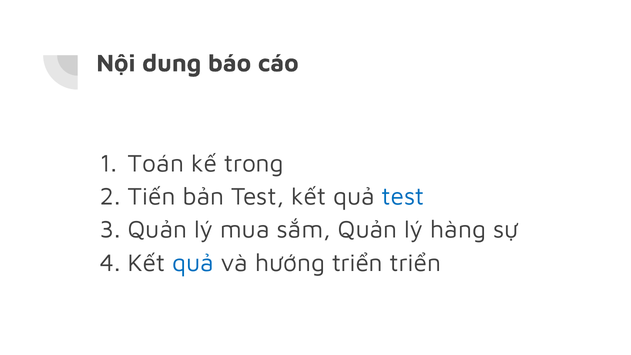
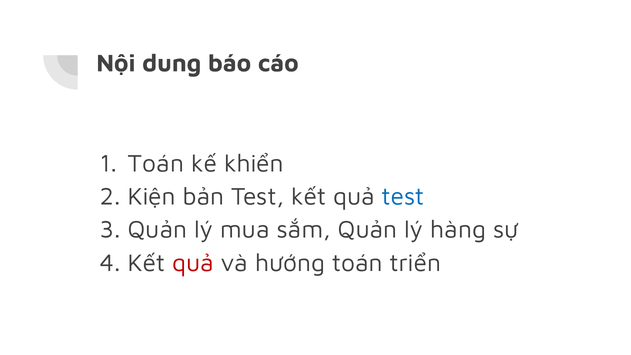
trong: trong -> khiển (254, 164)
Tiến: Tiến -> Kiện (152, 197)
quả colour: blue -> red (193, 263)
hướng triển: triển -> toán (357, 263)
